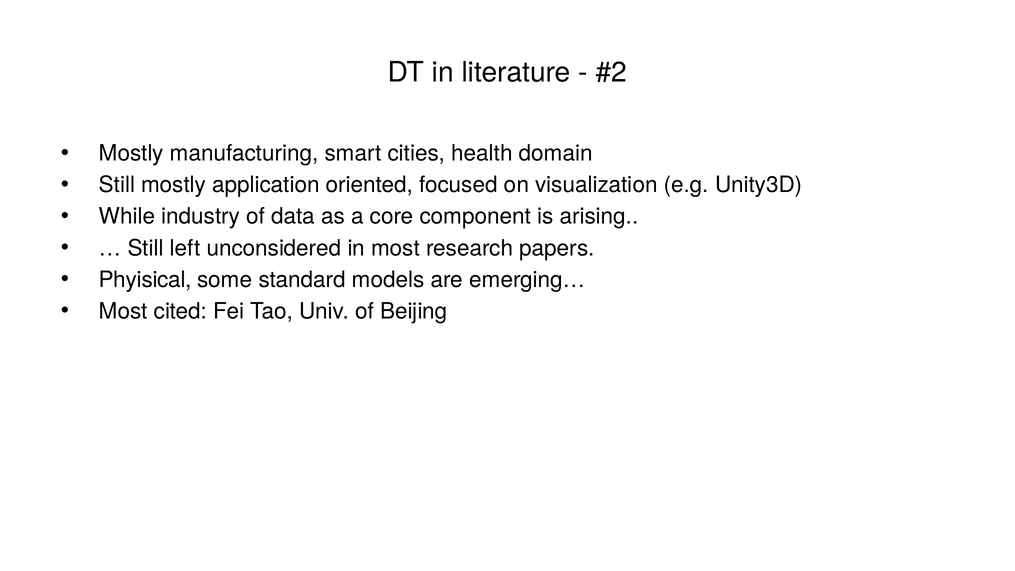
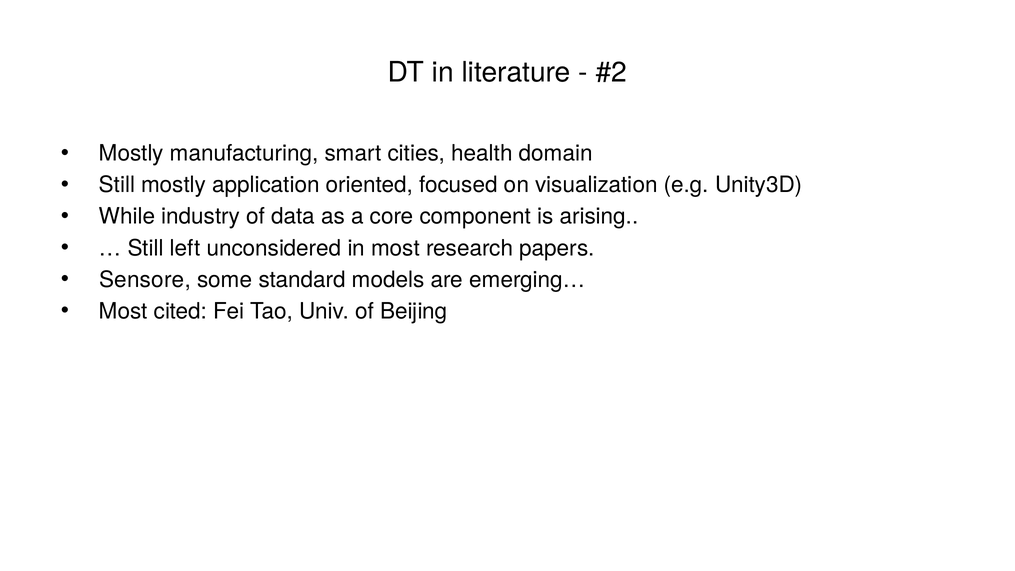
Phyisical: Phyisical -> Sensore (145, 280)
